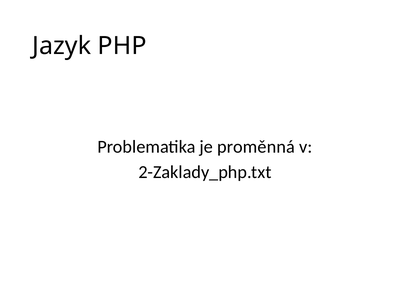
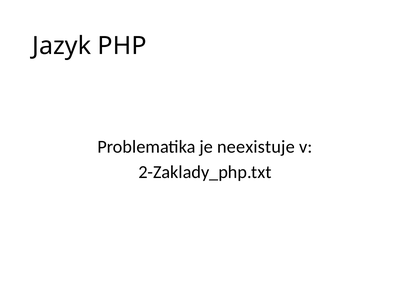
proměnná: proměnná -> neexistuje (256, 147)
